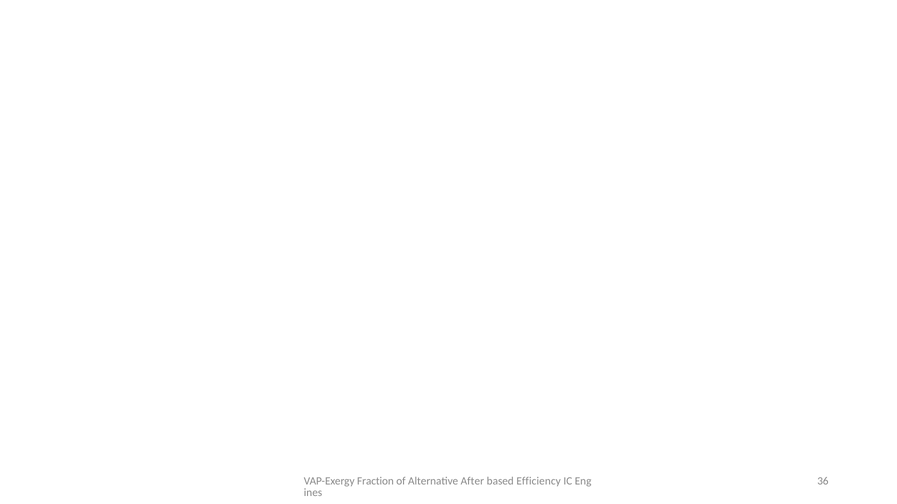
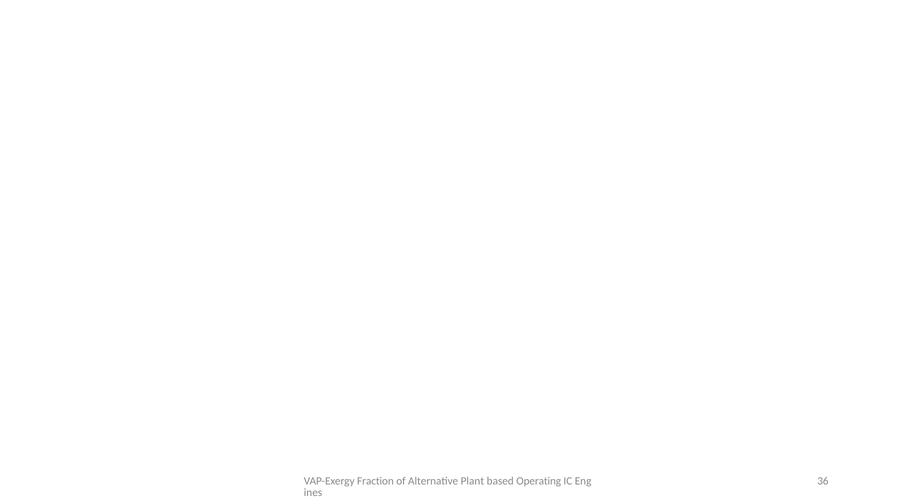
After: After -> Plant (472, 482)
Efficiency: Efficiency -> Operating (539, 482)
